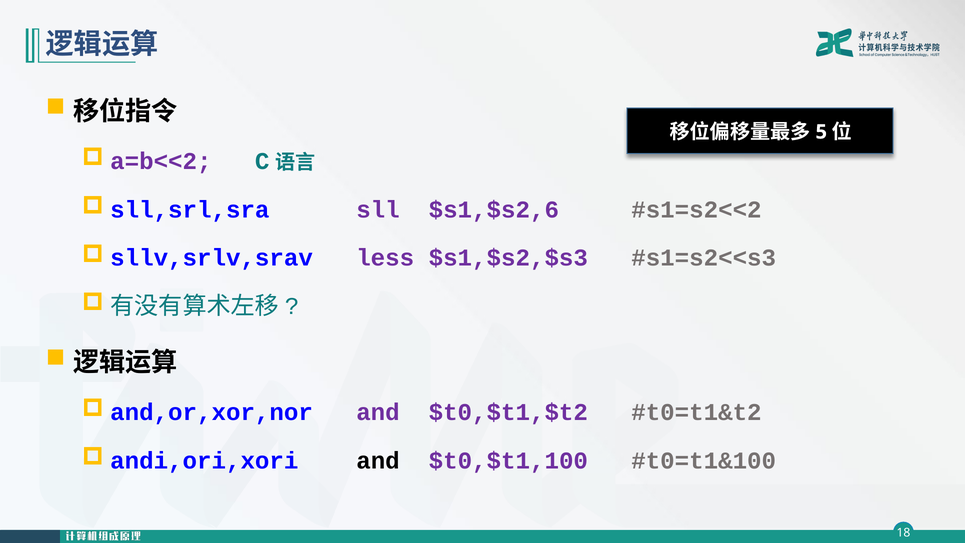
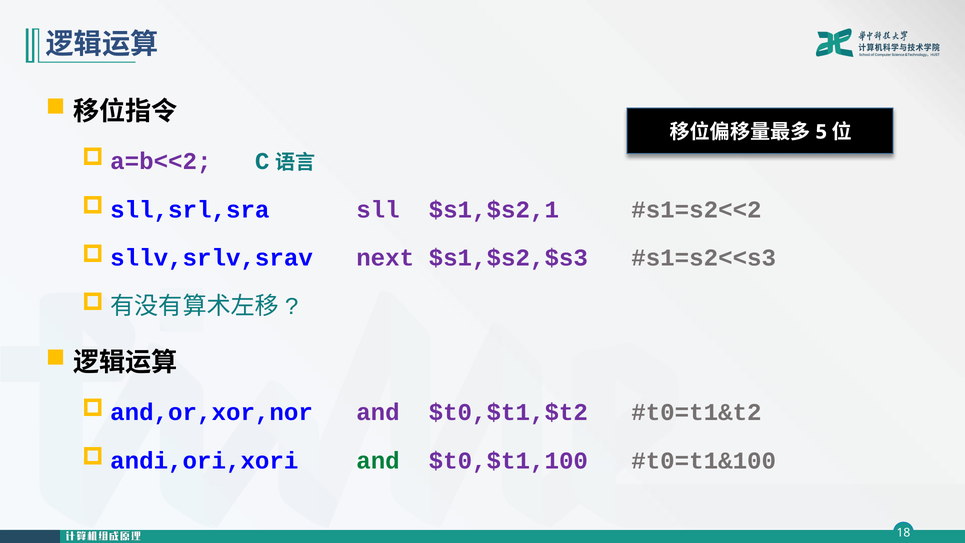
$s1,$s2,6: $s1,$s2,6 -> $s1,$s2,1 (494, 209)
less: less -> next (385, 258)
and colour: black -> green (378, 460)
